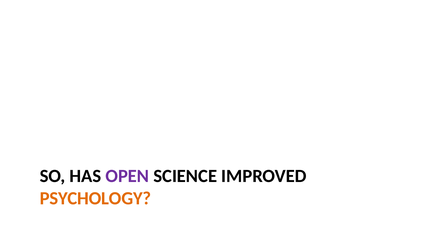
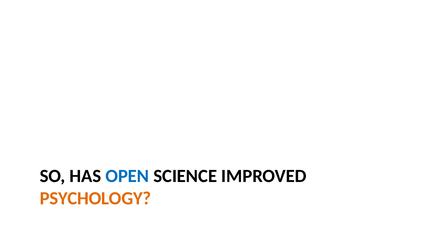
OPEN colour: purple -> blue (127, 176)
